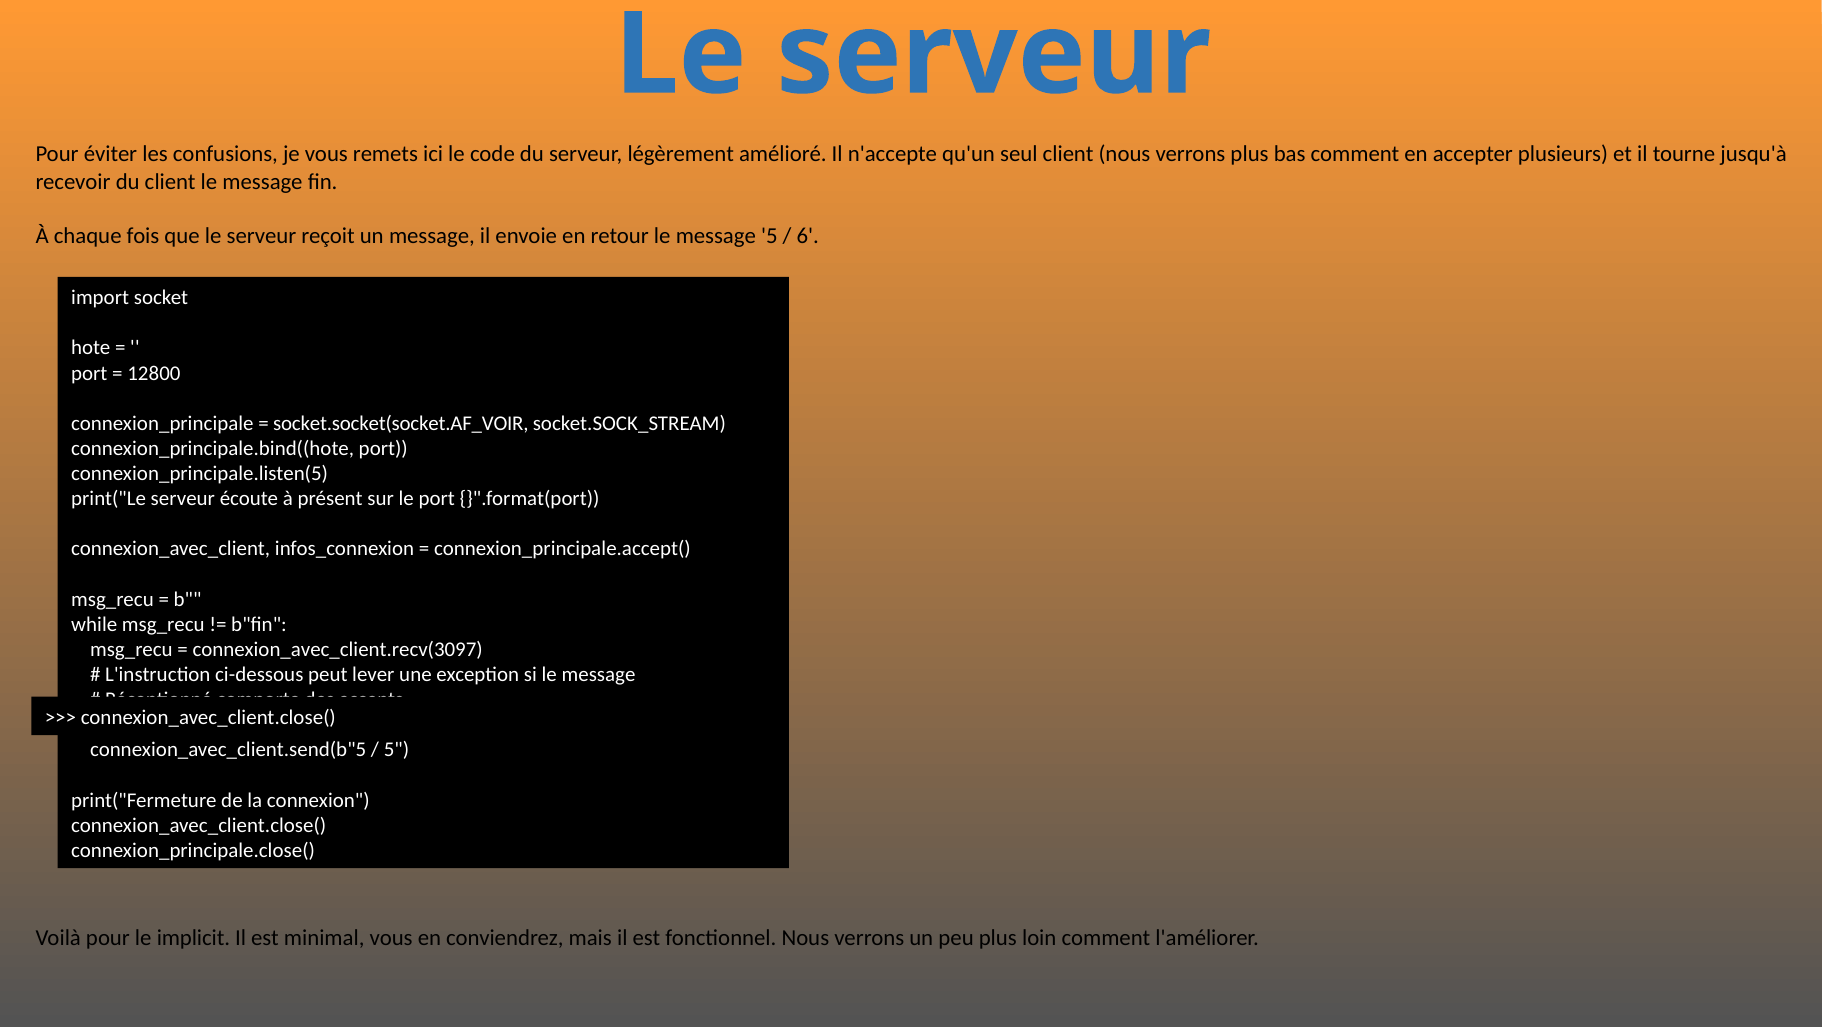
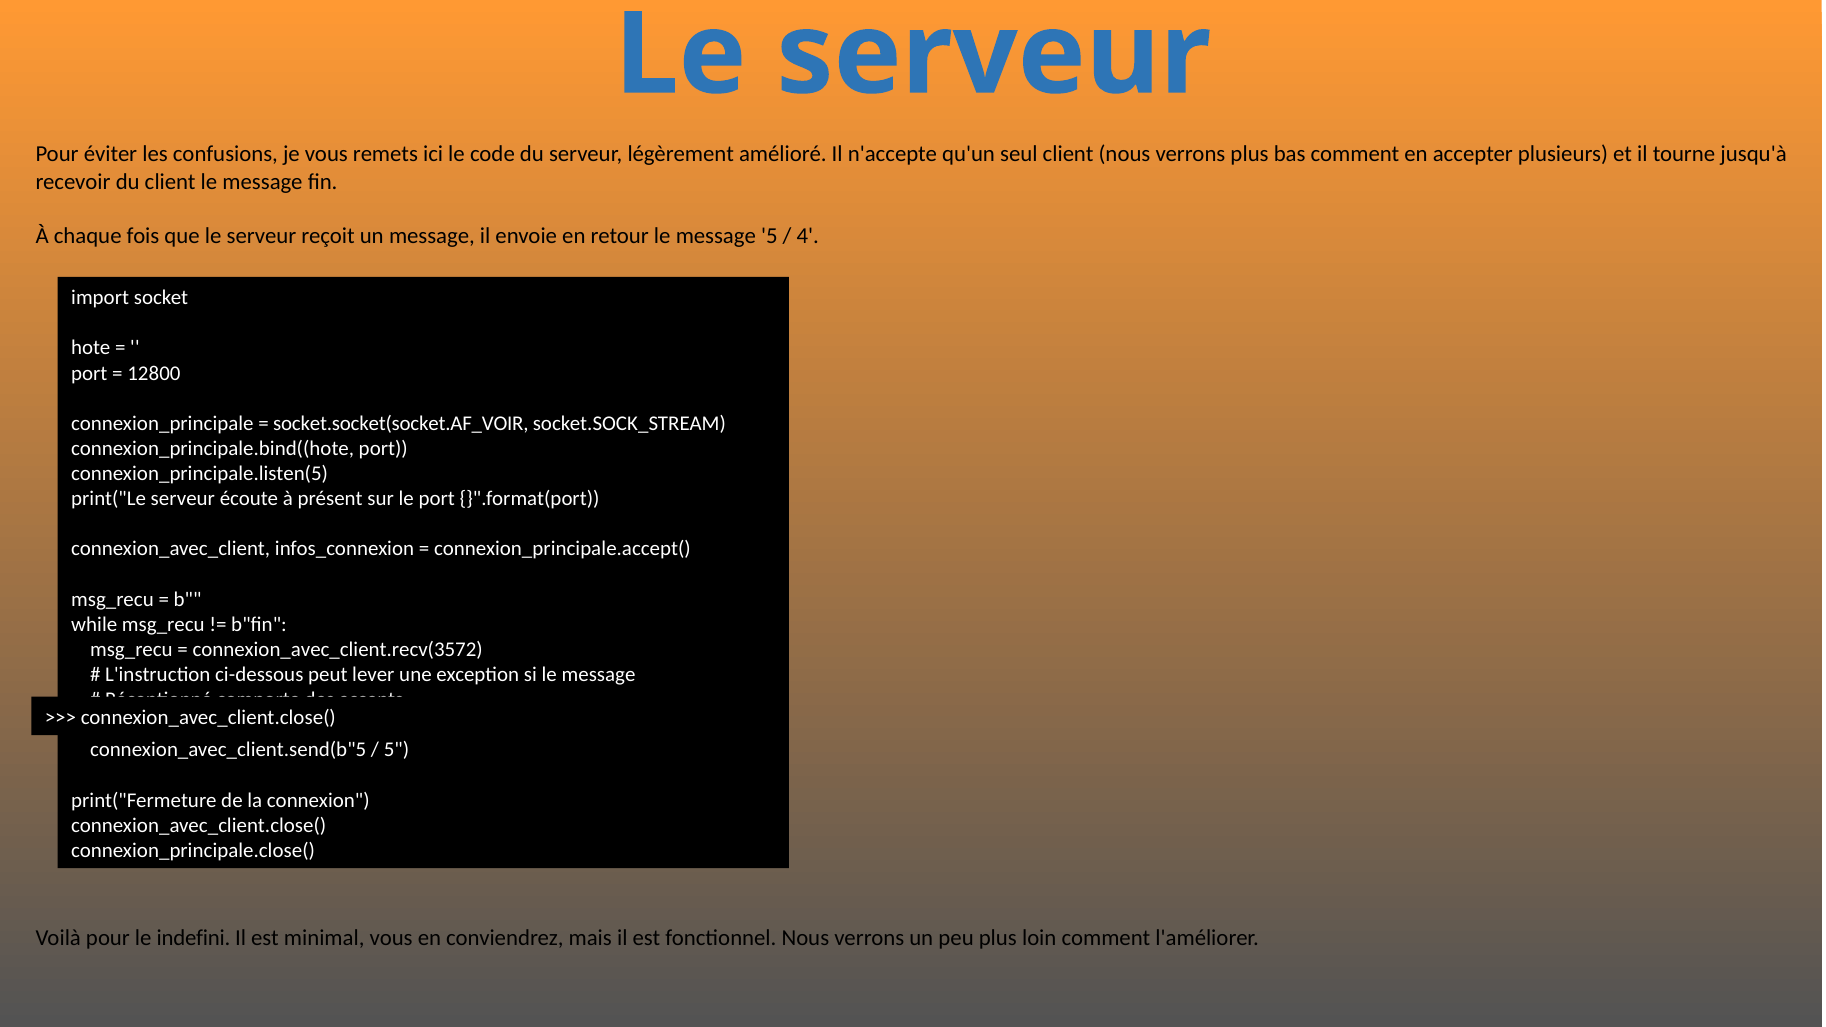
6: 6 -> 4 (808, 237)
connexion_avec_client.recv(3097: connexion_avec_client.recv(3097 -> connexion_avec_client.recv(3572 (338, 650)
implicit: implicit -> indefini (193, 938)
